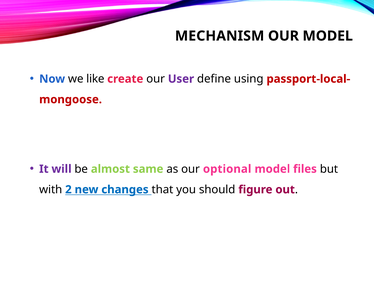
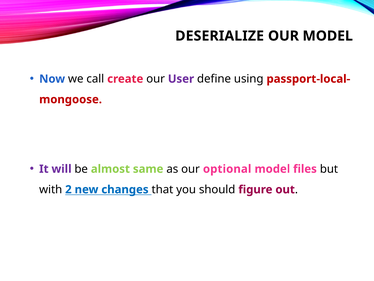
MECHANISM: MECHANISM -> DESERIALIZE (220, 36)
like: like -> call (95, 79)
